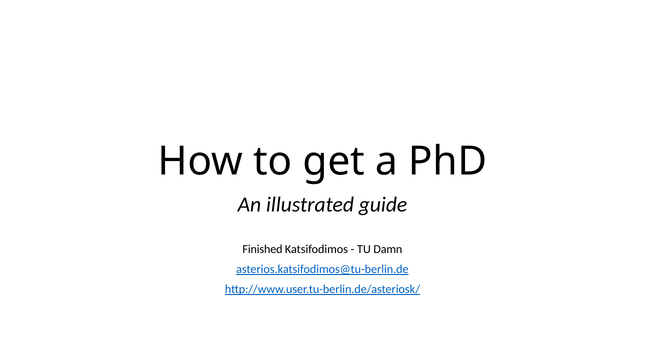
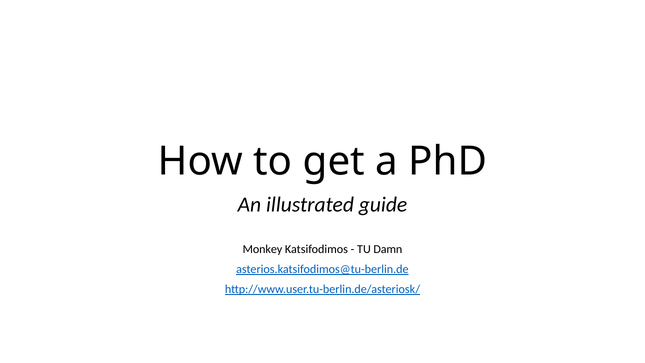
Finished: Finished -> Monkey (262, 249)
